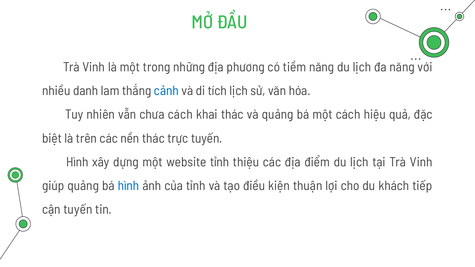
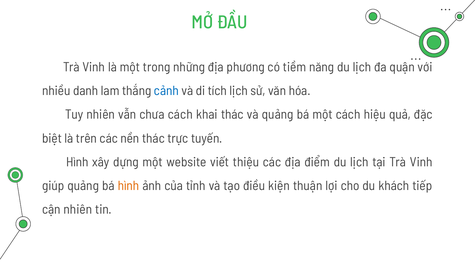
đa năng: năng -> quận (402, 67)
website tỉnh: tỉnh -> viết (220, 162)
hình colour: blue -> orange (129, 186)
cận tuyến: tuyến -> nhiên (78, 210)
